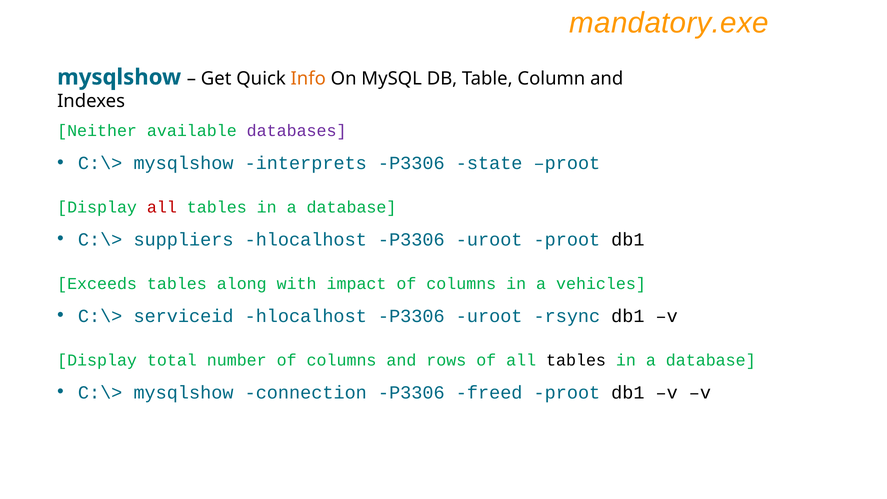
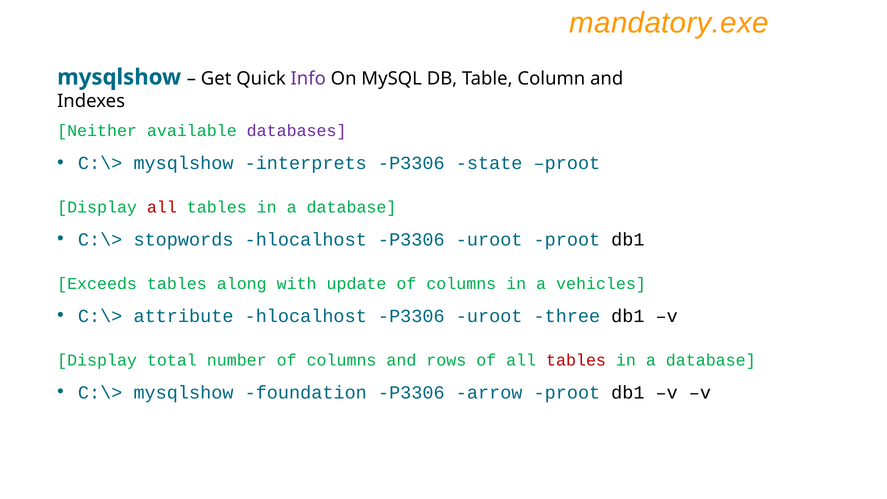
Info colour: orange -> purple (308, 78)
suppliers: suppliers -> stopwords (184, 239)
impact: impact -> update (357, 284)
serviceid: serviceid -> attribute (184, 316)
rsync: rsync -> three (567, 316)
tables colour: black -> red (576, 360)
connection: connection -> foundation (306, 392)
freed: freed -> arrow (489, 392)
